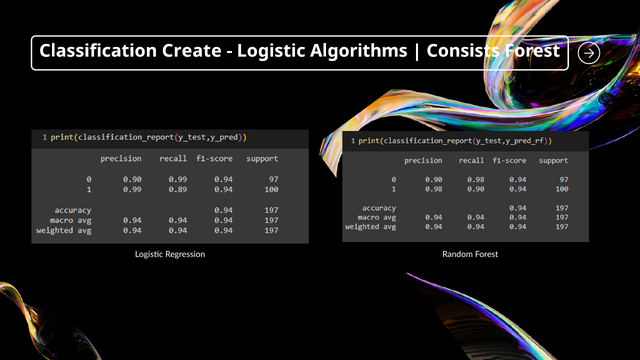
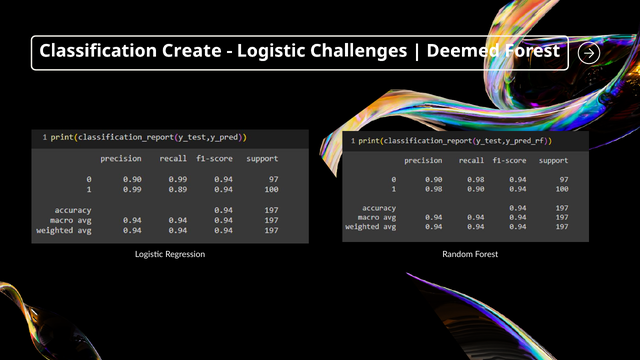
Algorithms: Algorithms -> Challenges (359, 51)
Consists: Consists -> Deemed (463, 51)
